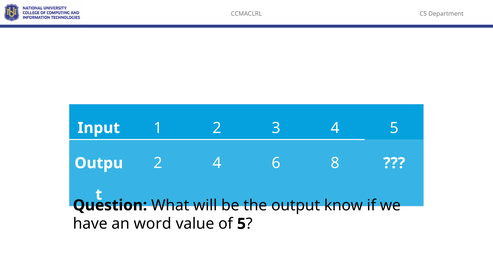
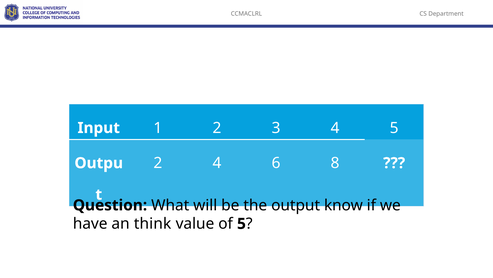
word: word -> think (153, 223)
